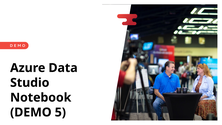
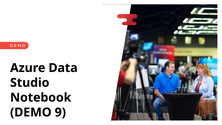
5: 5 -> 9 (60, 112)
